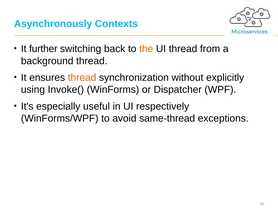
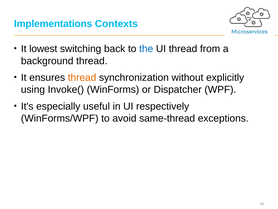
Asynchronously: Asynchronously -> Implementations (53, 24)
further: further -> lowest (43, 49)
the colour: orange -> blue (146, 49)
